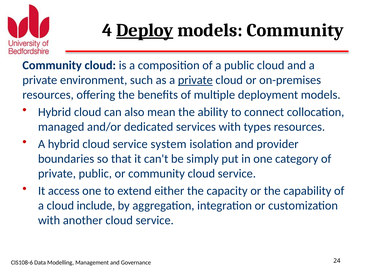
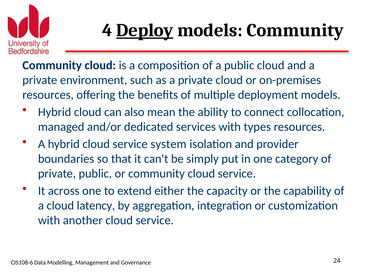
private underline: present -> none (195, 80)
access: access -> across (64, 191)
include: include -> latency (96, 205)
